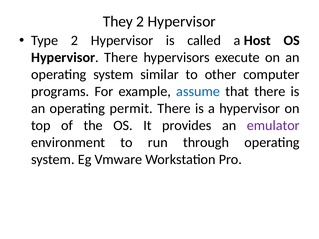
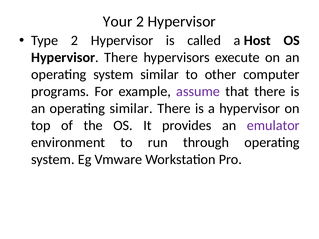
They: They -> Your (118, 22)
assume colour: blue -> purple (198, 92)
operating permit: permit -> similar (131, 109)
